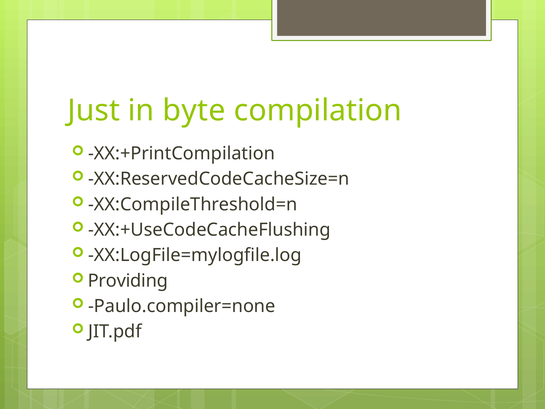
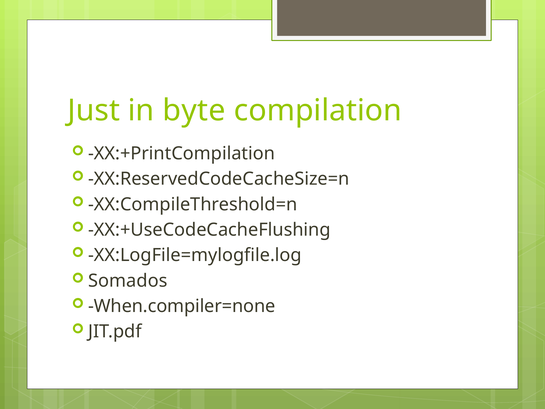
Providing: Providing -> Somados (128, 281)
Paulo.compiler=none: Paulo.compiler=none -> When.compiler=none (182, 306)
